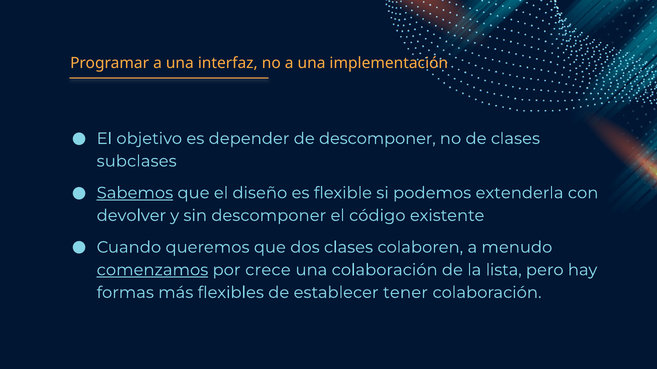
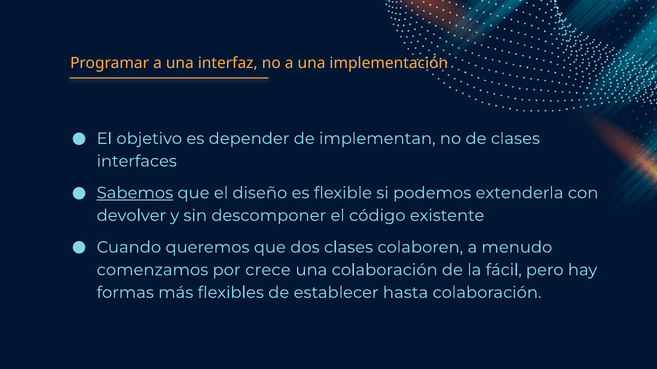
de descomponer: descomponer -> implementan (377, 139)
subclases: subclases -> interfaces (137, 161)
comenzamos underline: present -> none (152, 270)
lista: lista -> fácil (504, 270)
tener: tener -> hasta (406, 293)
